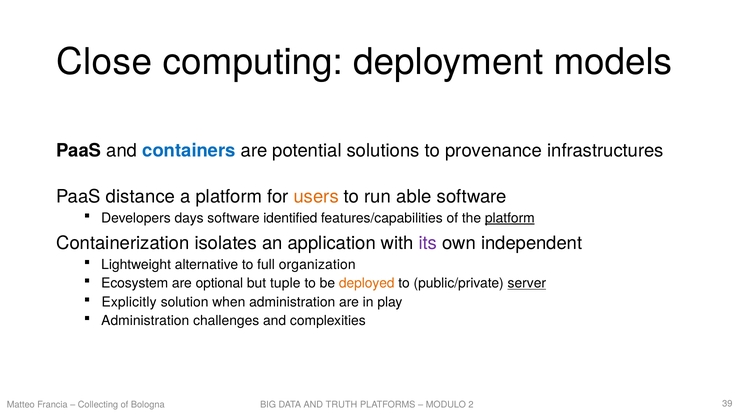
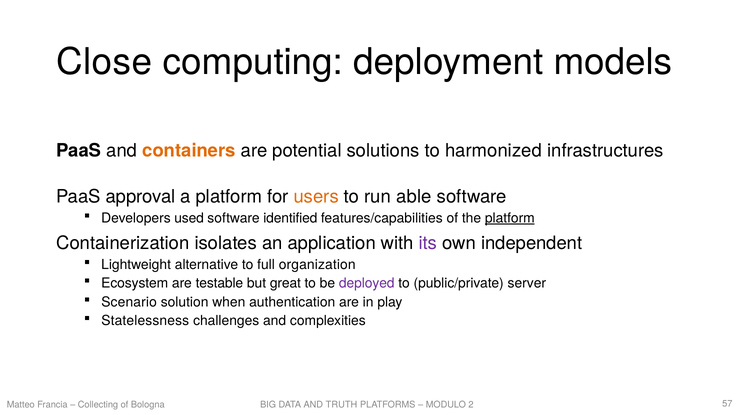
containers colour: blue -> orange (189, 151)
provenance: provenance -> harmonized (494, 151)
distance: distance -> approval (141, 197)
days: days -> used (189, 218)
optional: optional -> testable (219, 283)
tuple: tuple -> great (285, 283)
deployed colour: orange -> purple (367, 283)
server underline: present -> none (527, 283)
Explicitly: Explicitly -> Scenario (129, 302)
when administration: administration -> authentication (292, 302)
Administration: Administration -> Statelessness (145, 321)
39: 39 -> 57 (727, 404)
